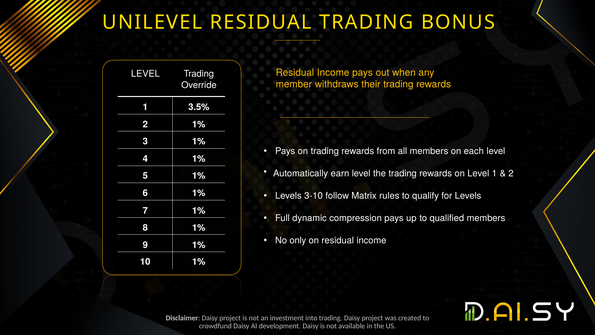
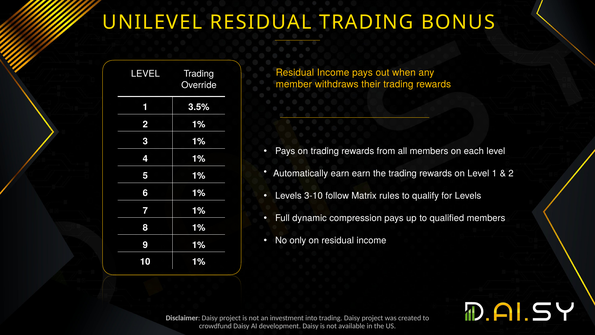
earn level: level -> earn (361, 173)
